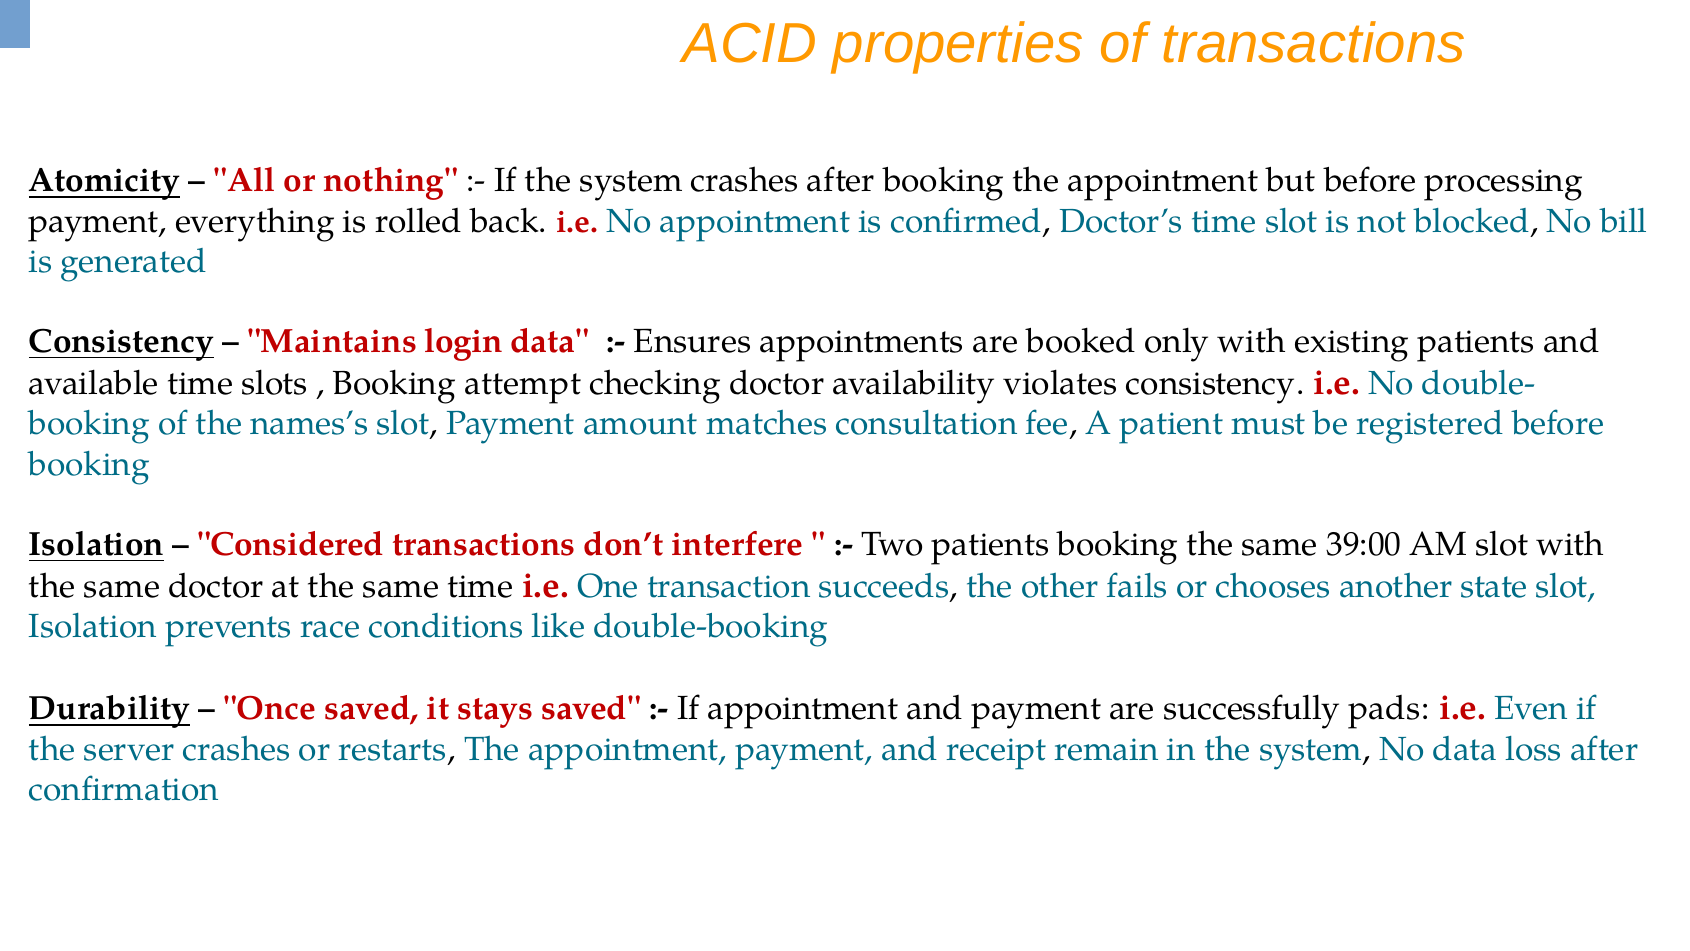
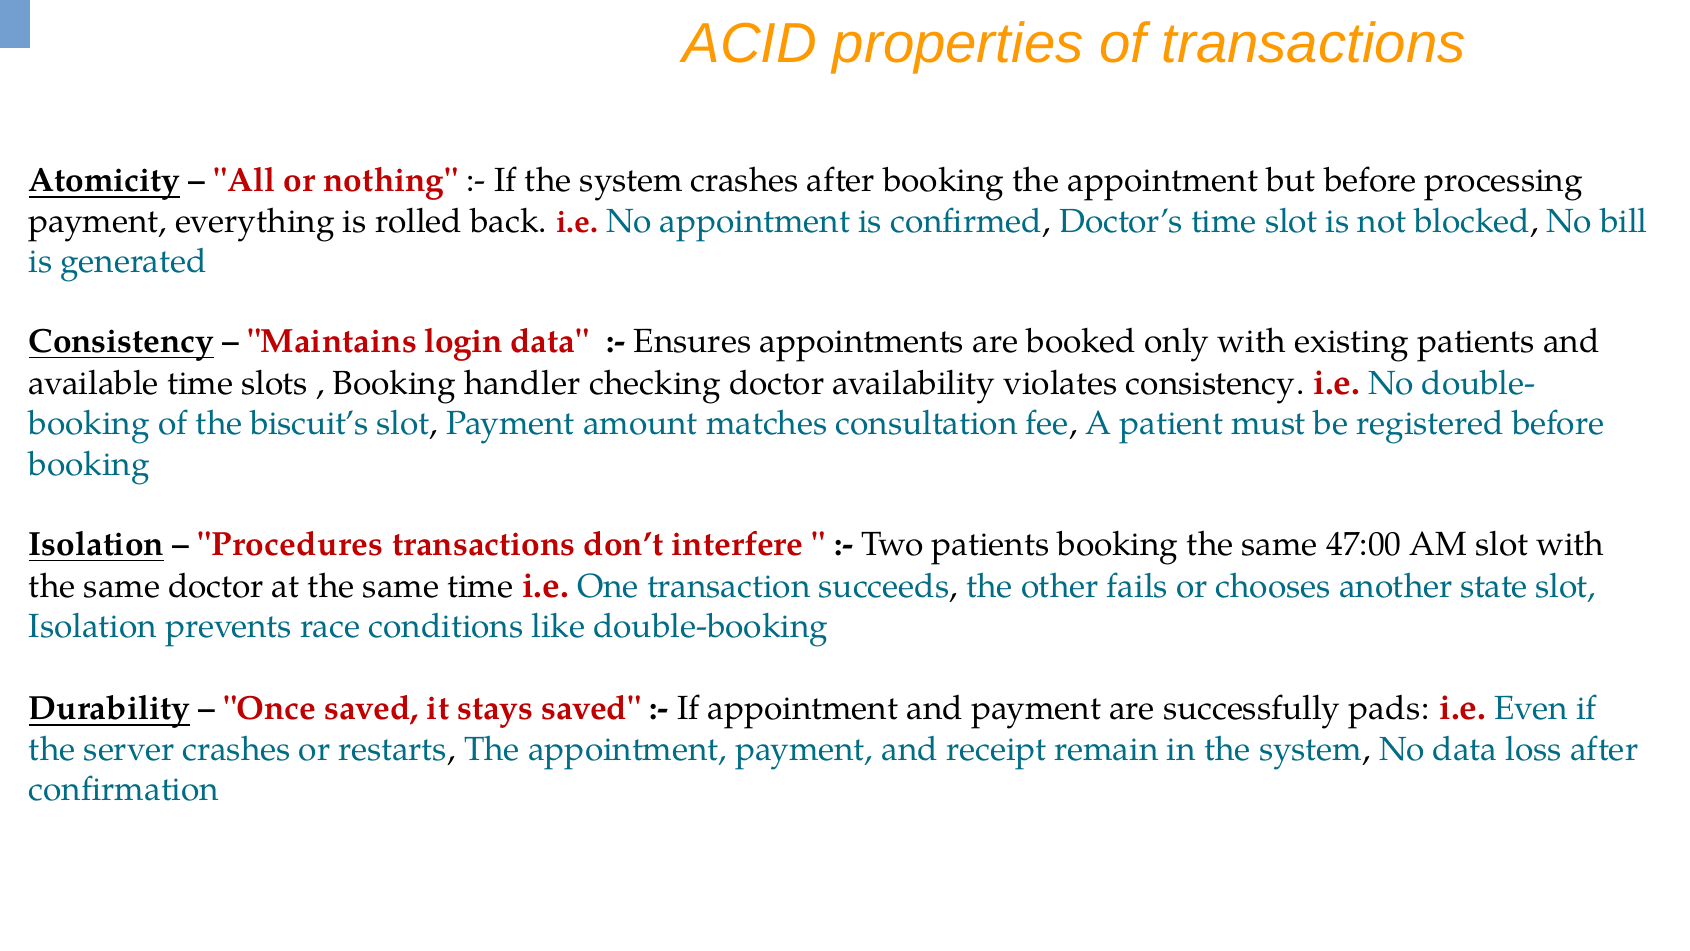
attempt: attempt -> handler (523, 383)
names’s: names’s -> biscuit’s (310, 424)
Considered: Considered -> Procedures (291, 544)
39:00: 39:00 -> 47:00 (1364, 544)
